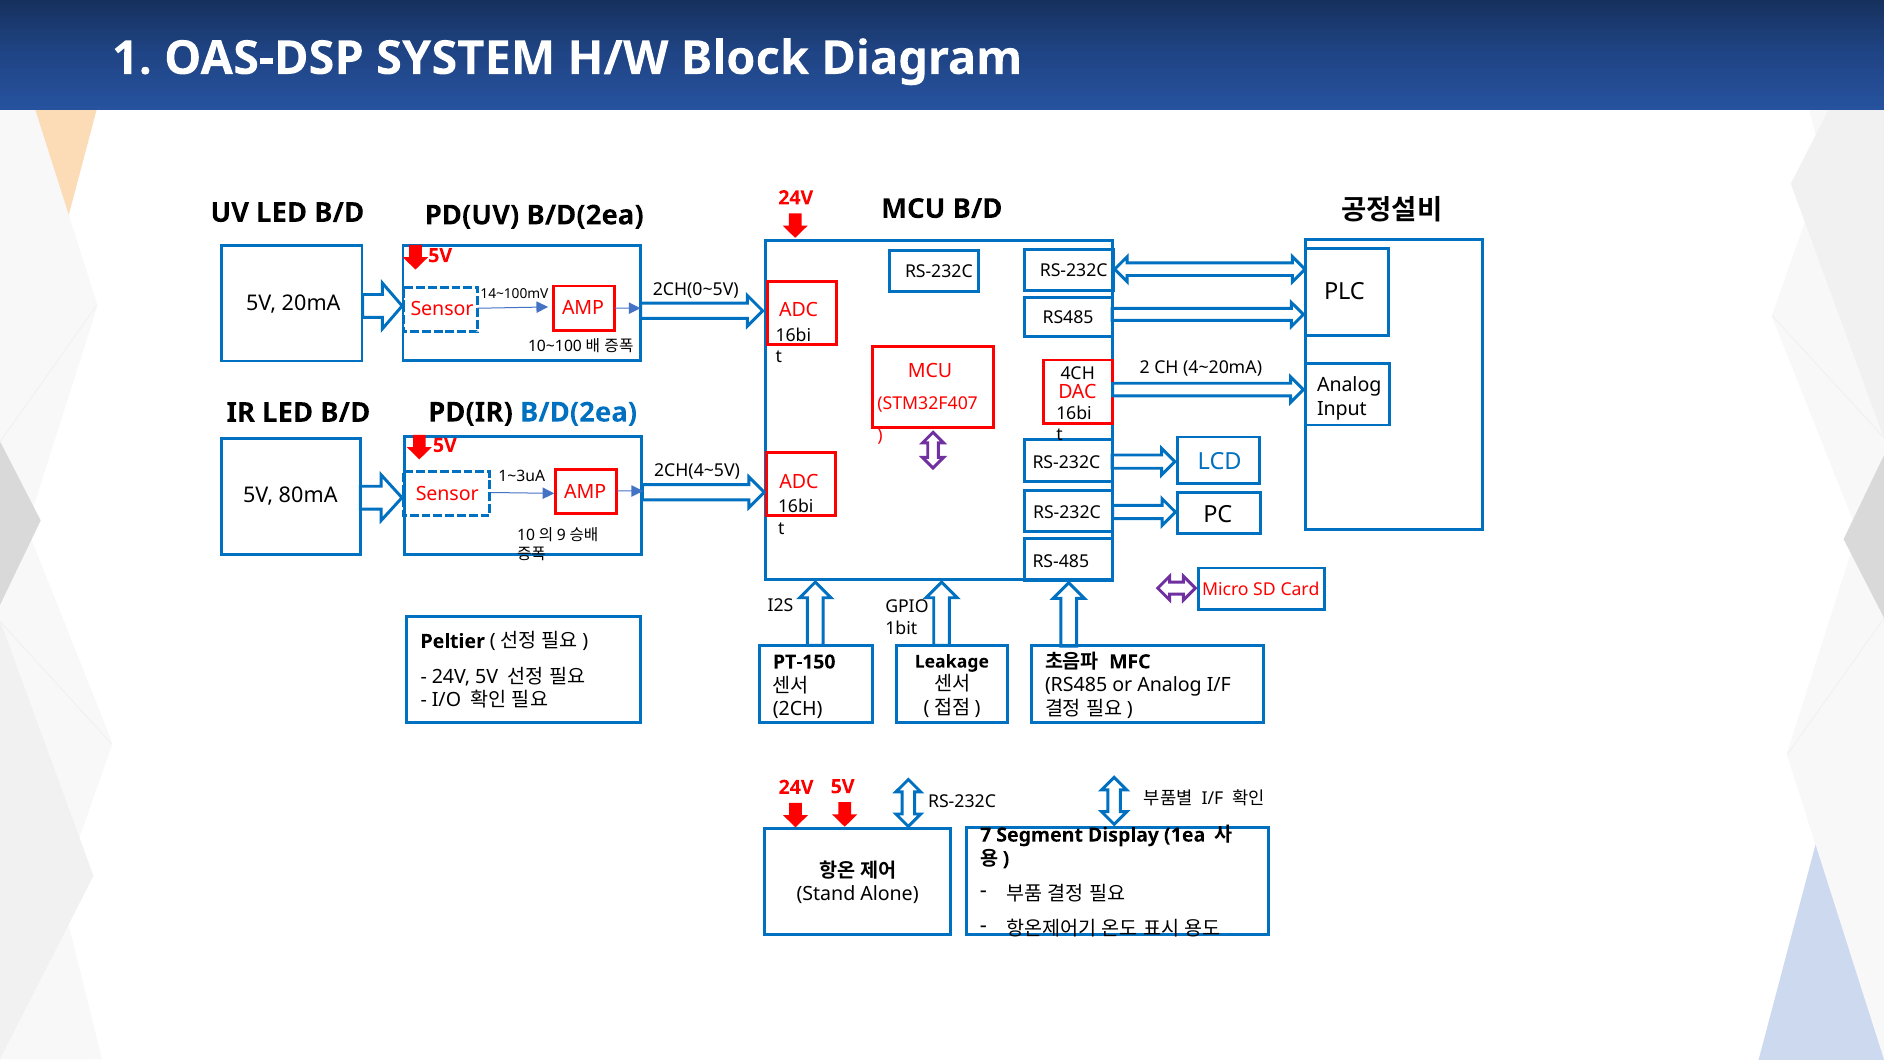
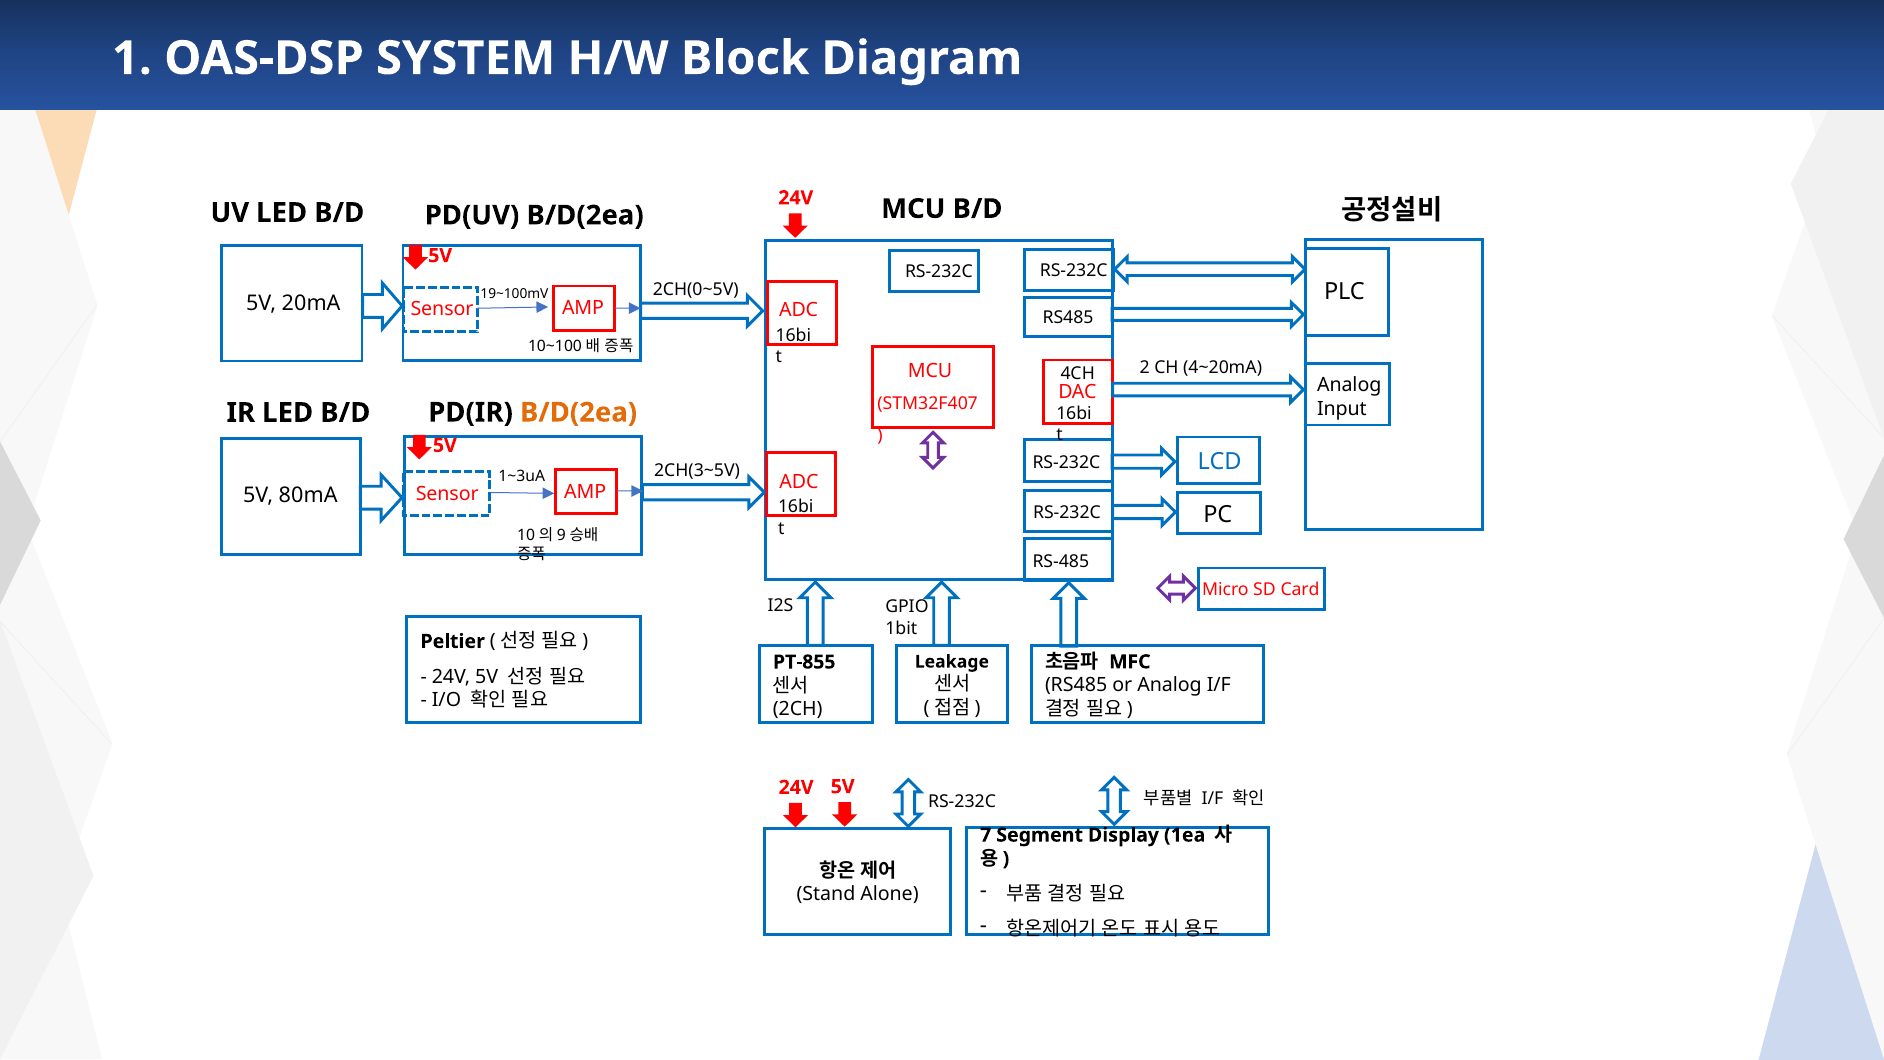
14~100mV: 14~100mV -> 19~100mV (514, 294)
B/D(2ea colour: blue -> orange (579, 412)
2CH(4~5V: 2CH(4~5V -> 2CH(3~5V (697, 471)
PT-150: PT-150 -> PT-855 (804, 662)
